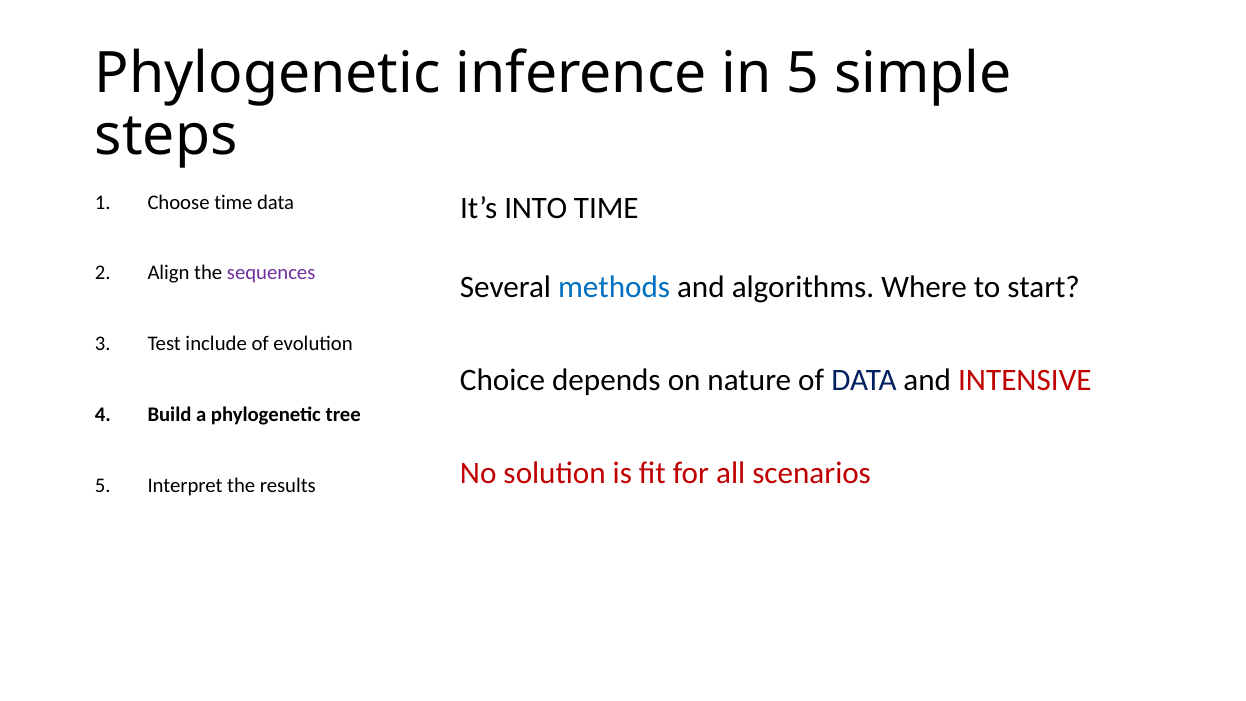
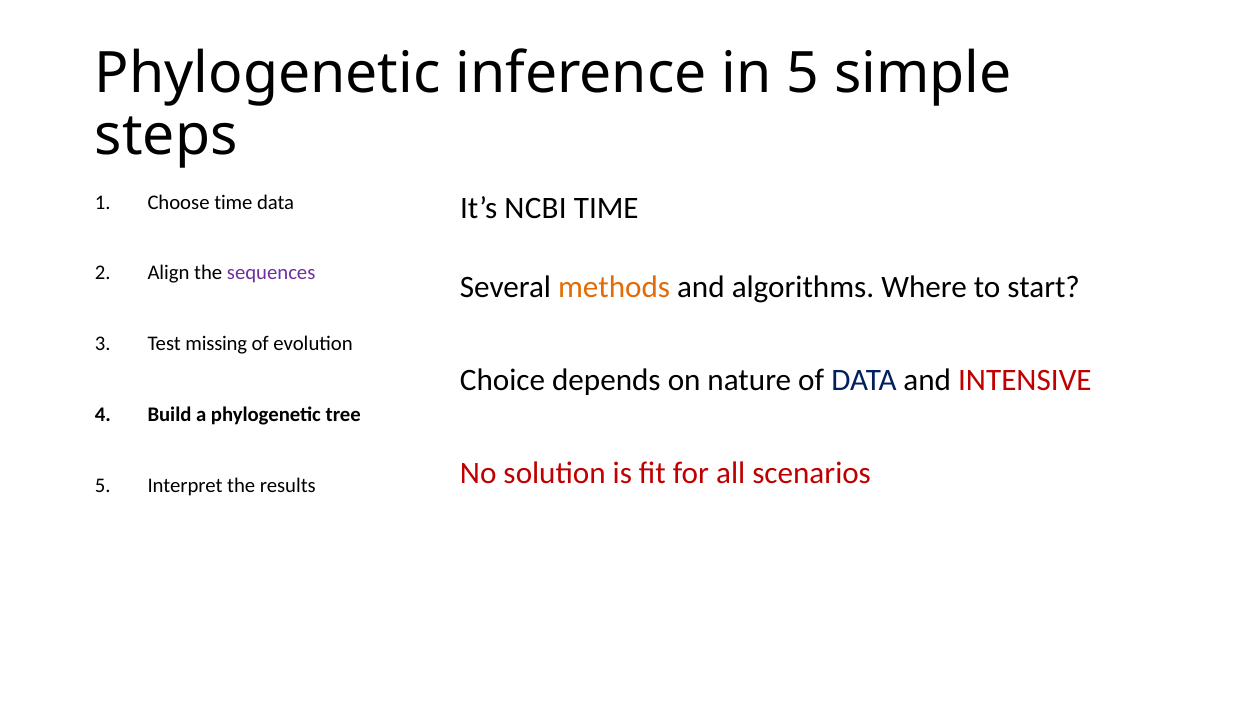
INTO: INTO -> NCBI (536, 208)
methods colour: blue -> orange (614, 287)
include: include -> missing (216, 344)
